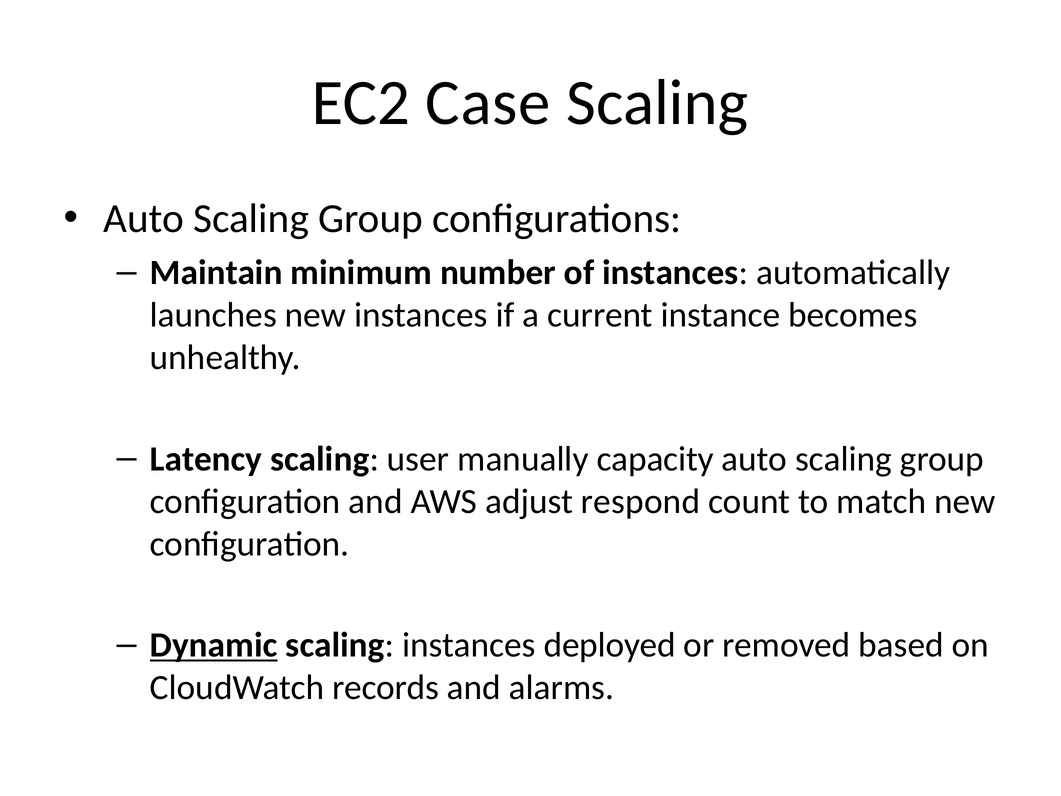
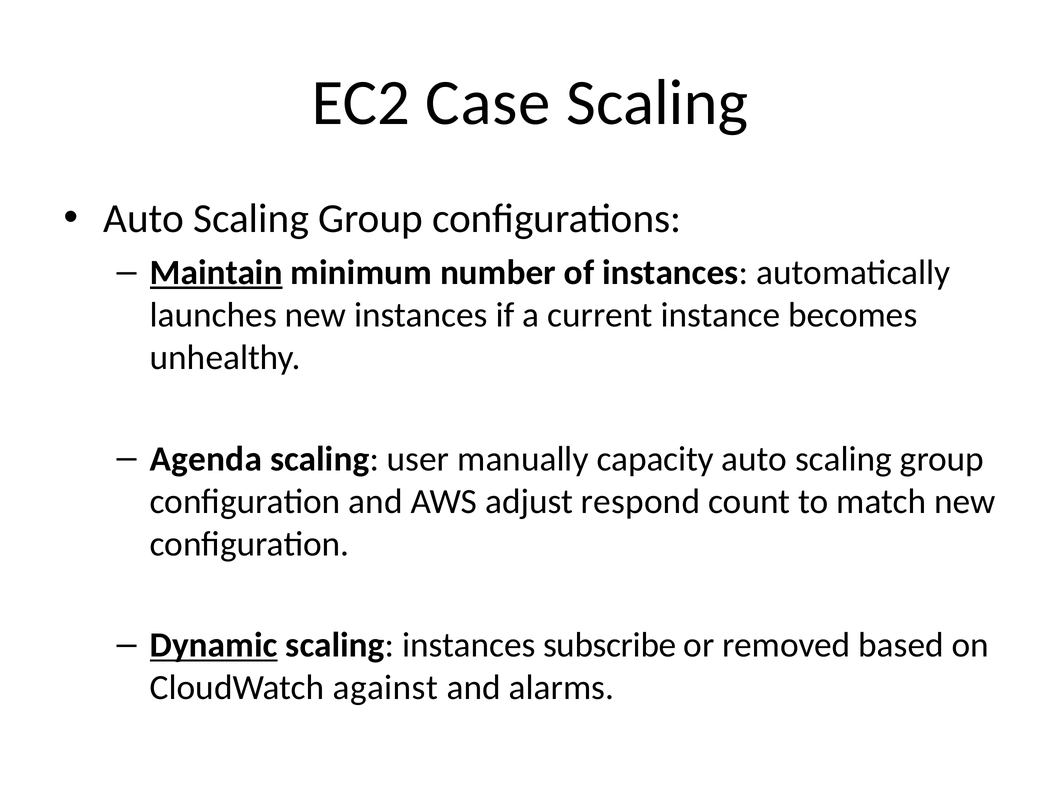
Maintain underline: none -> present (216, 272)
Latency: Latency -> Agenda (206, 459)
deployed: deployed -> subscribe (610, 645)
records: records -> against (385, 688)
